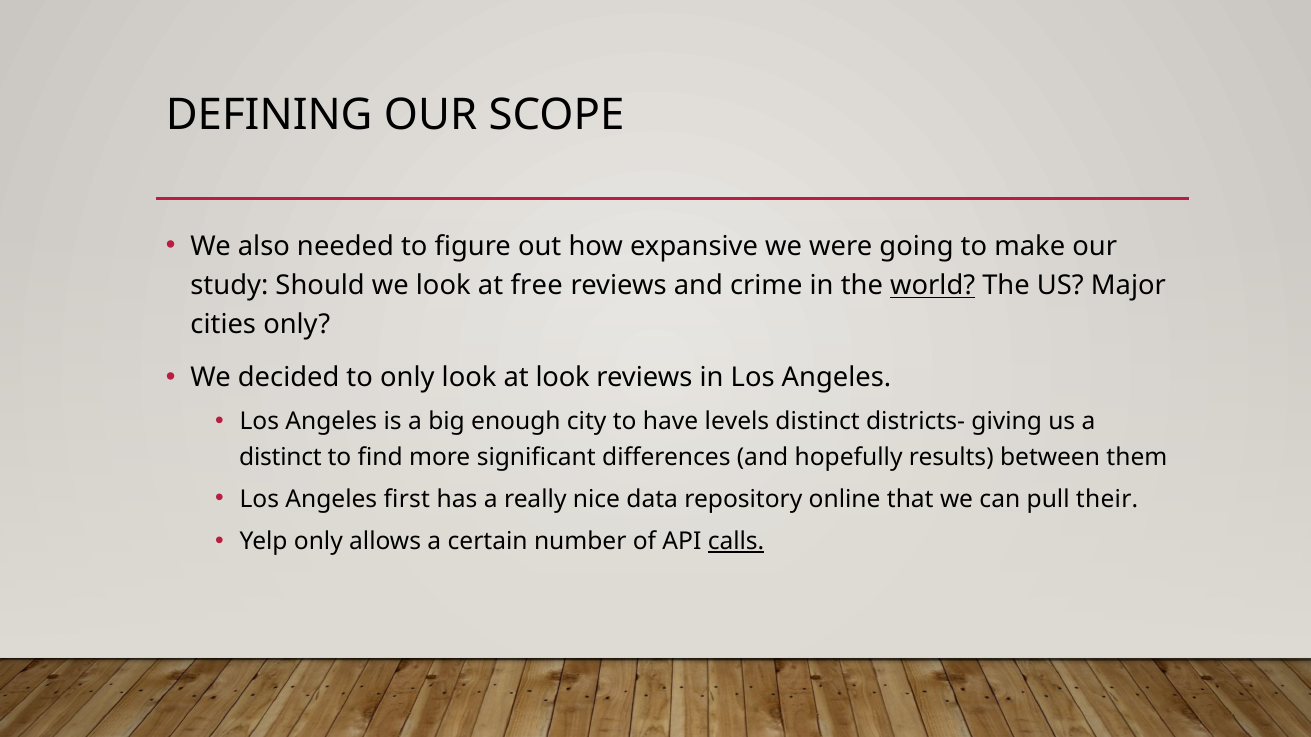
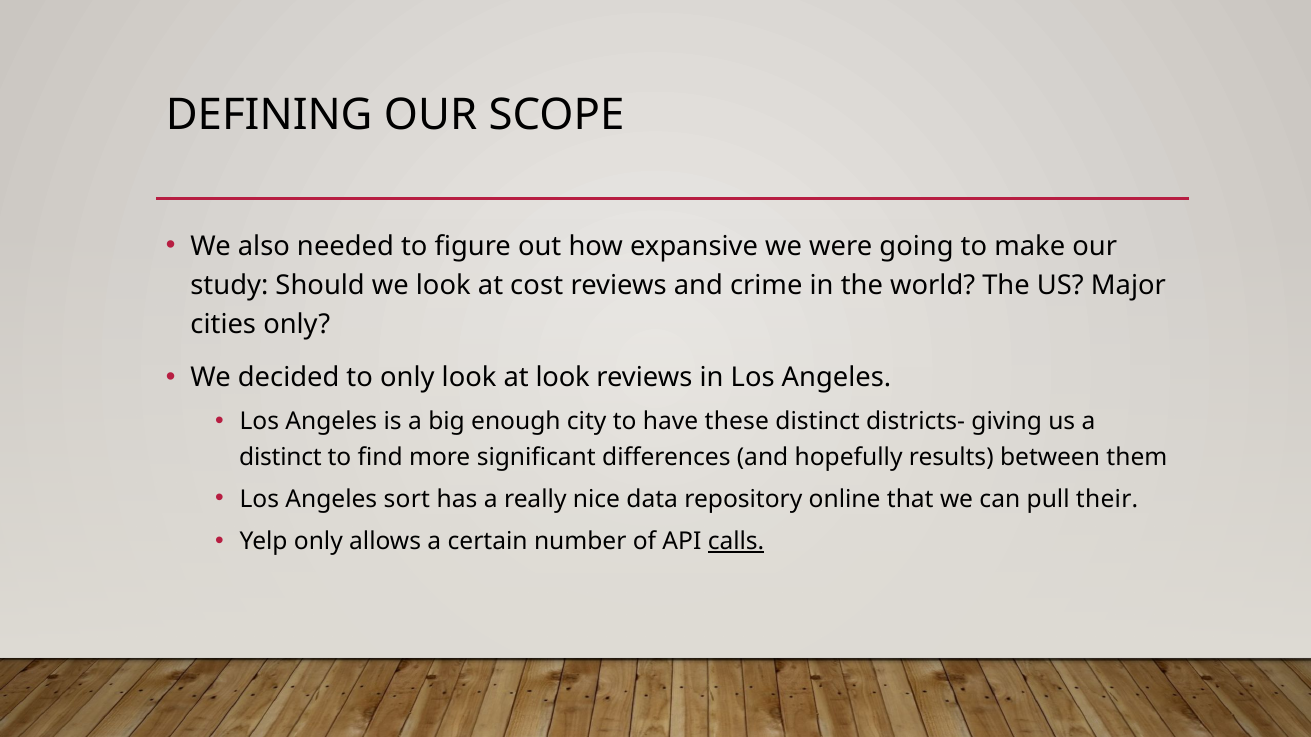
free: free -> cost (537, 286)
world underline: present -> none (933, 286)
levels: levels -> these (737, 422)
first: first -> sort (407, 499)
